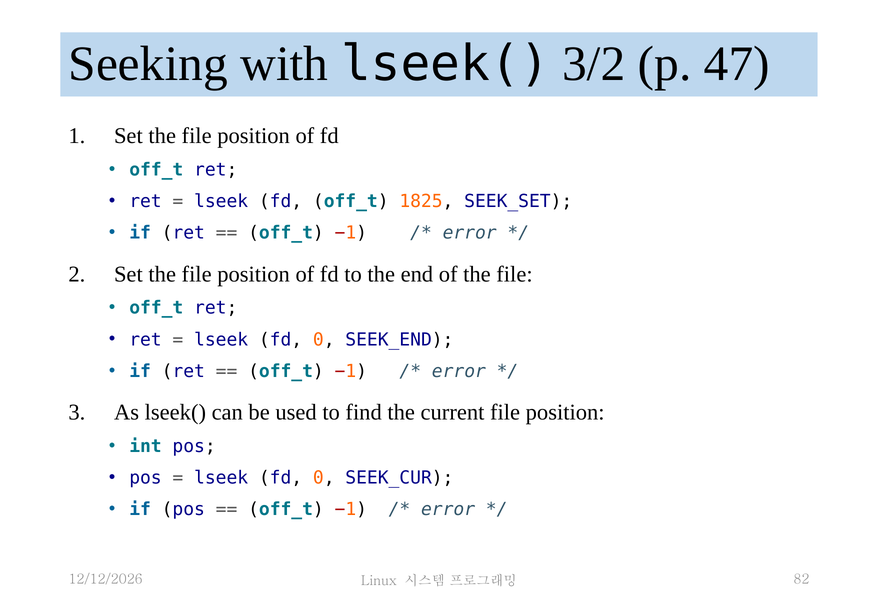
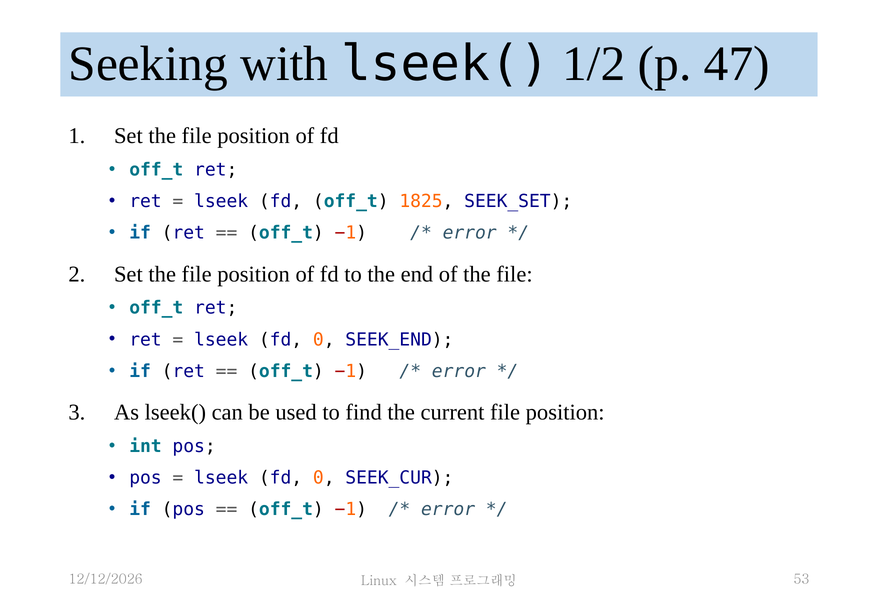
3/2: 3/2 -> 1/2 (594, 64)
82: 82 -> 53 (801, 579)
